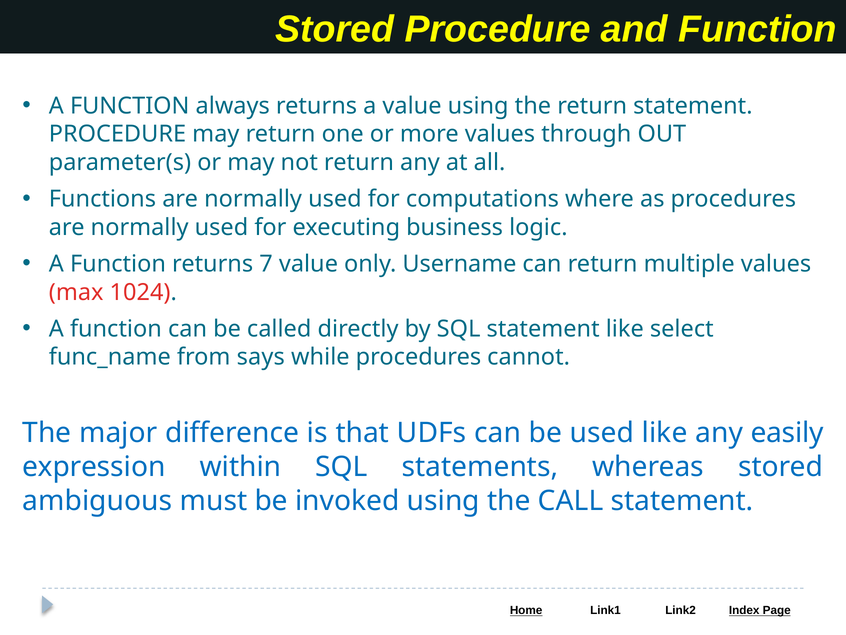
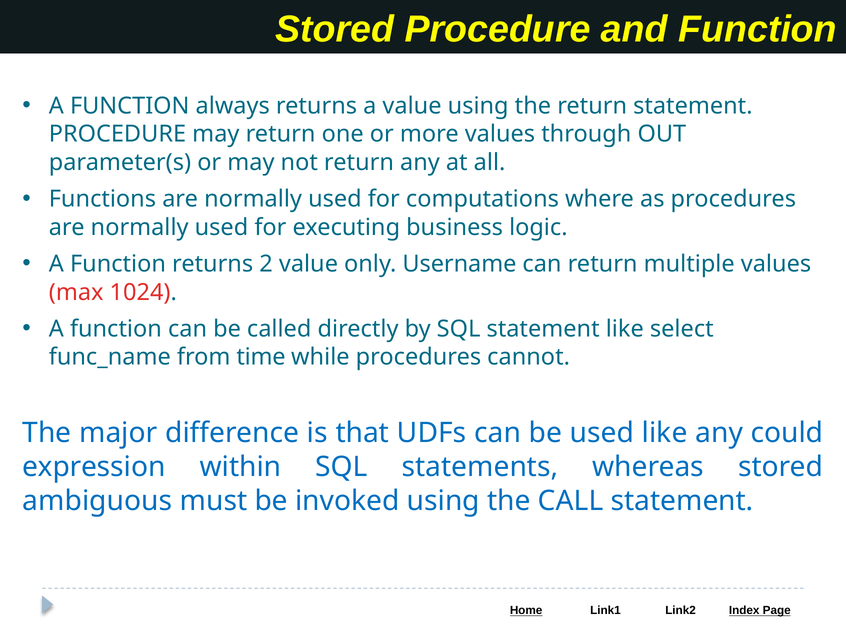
7: 7 -> 2 (266, 264)
says: says -> time (261, 357)
easily: easily -> could (787, 433)
